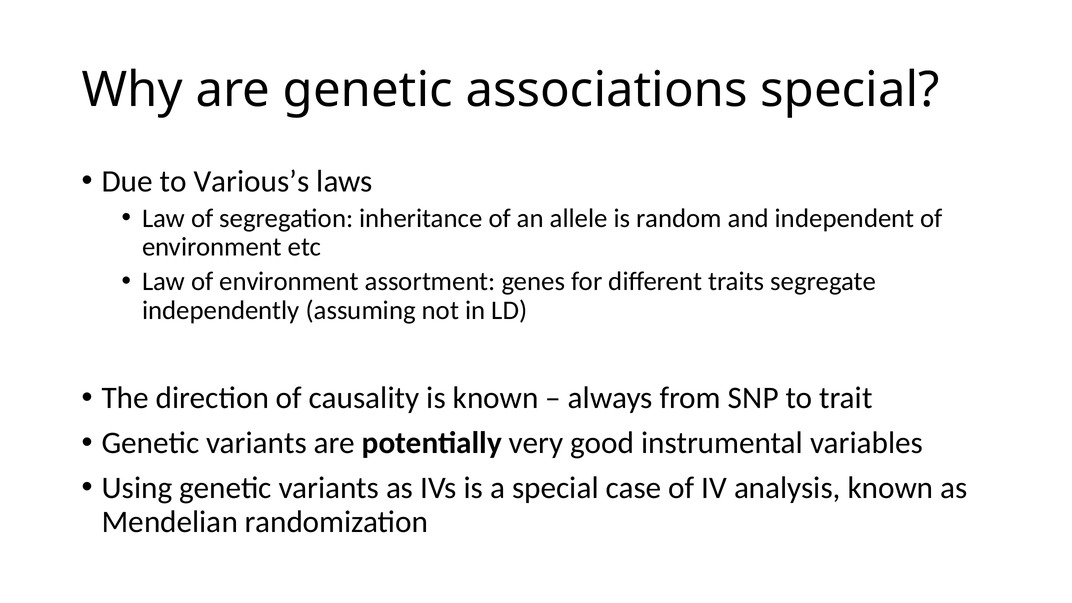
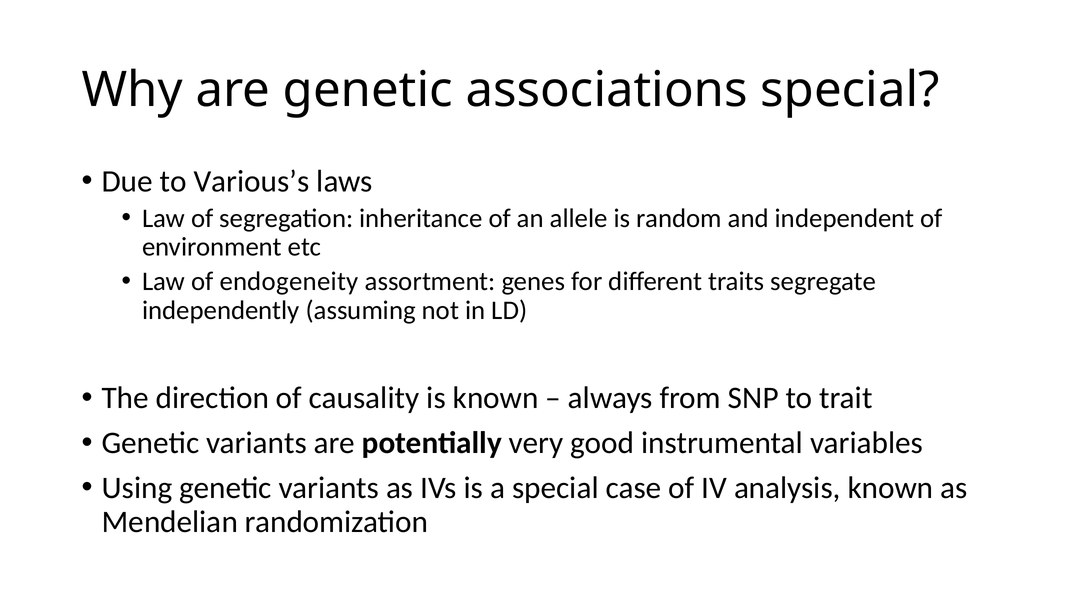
Law of environment: environment -> endogeneity (289, 282)
